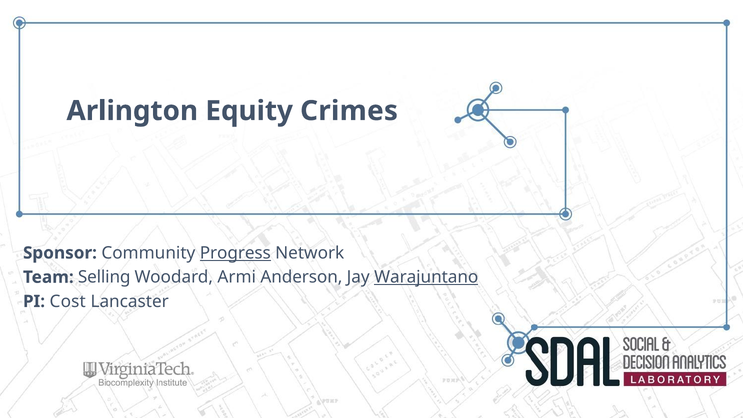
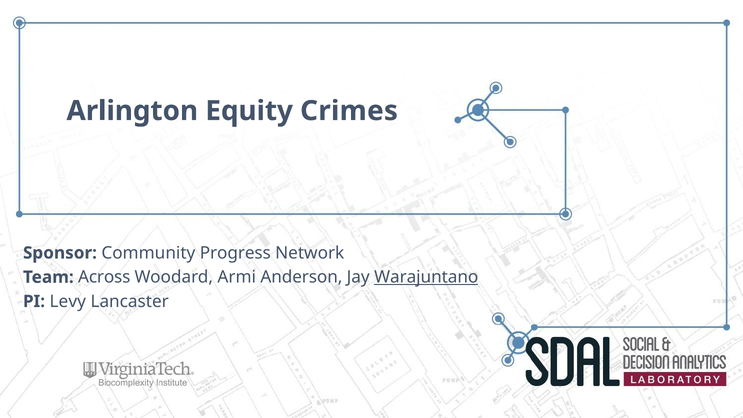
Progress underline: present -> none (235, 253)
Selling: Selling -> Across (104, 277)
Cost: Cost -> Levy (68, 301)
